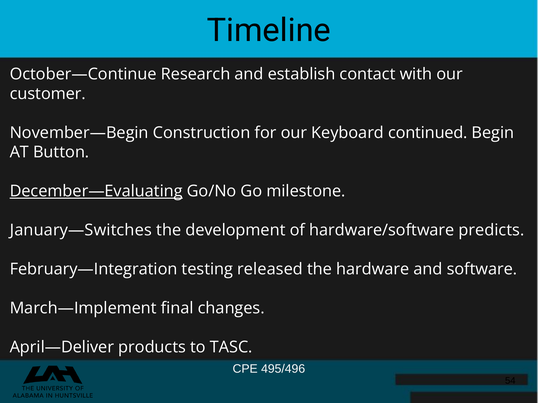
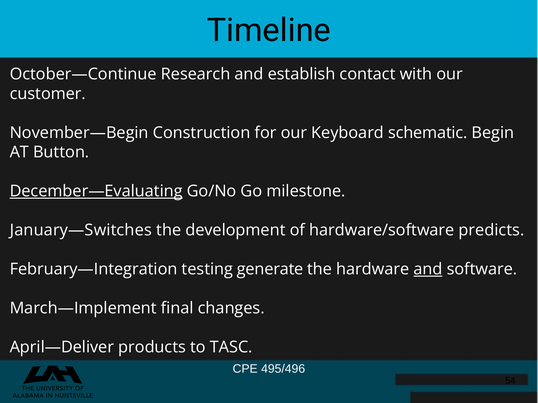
continued: continued -> schematic (428, 133)
released: released -> generate (270, 270)
and underline: none -> present (428, 270)
